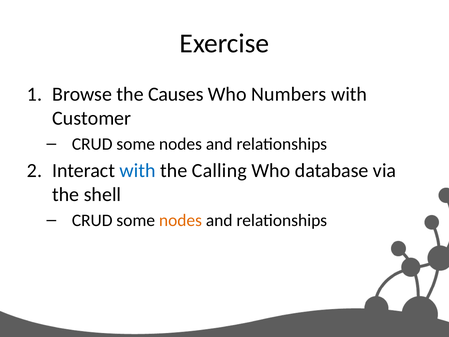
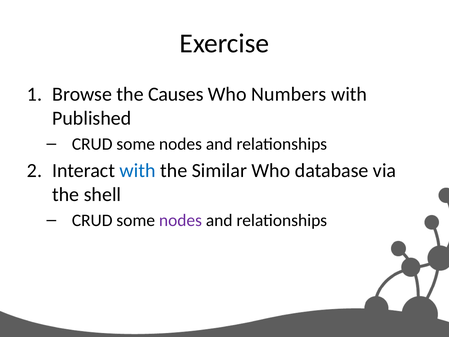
Customer: Customer -> Published (92, 118)
Calling: Calling -> Similar (219, 171)
nodes colour: orange -> purple (180, 220)
